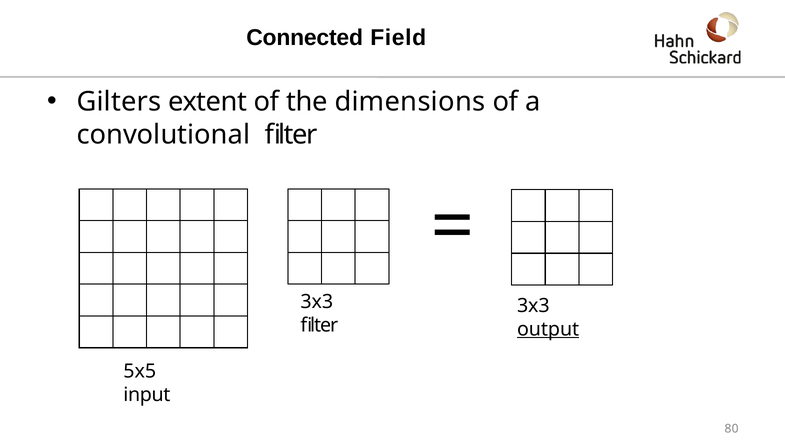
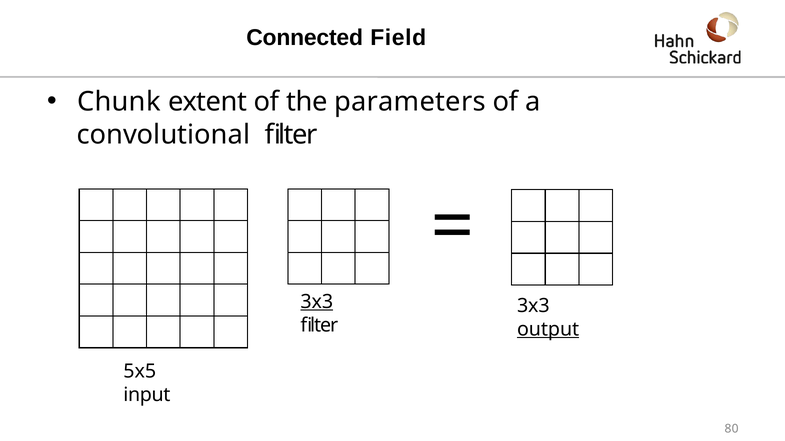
Gilters: Gilters -> Chunk (119, 102)
dimensions: dimensions -> parameters (410, 102)
3x3 underline: none -> present (317, 302)
